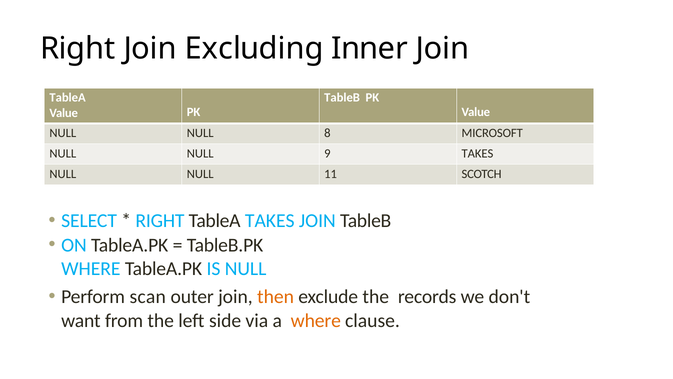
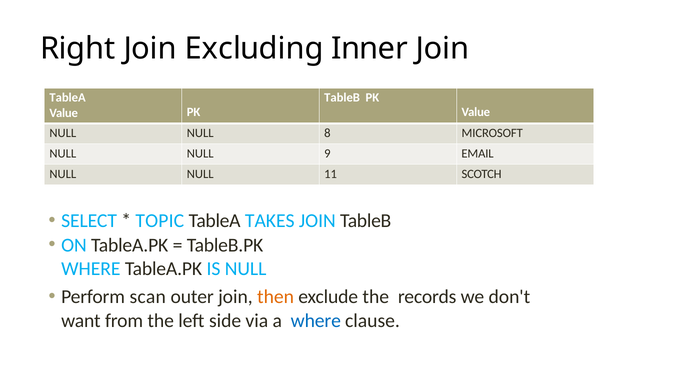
9 TAKES: TAKES -> EMAIL (478, 153)
RIGHT: RIGHT -> TOPIC (160, 221)
where colour: orange -> blue (316, 320)
